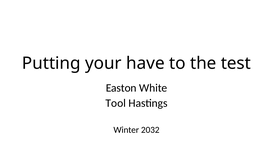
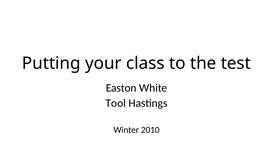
have: have -> class (145, 63)
2032: 2032 -> 2010 (150, 129)
